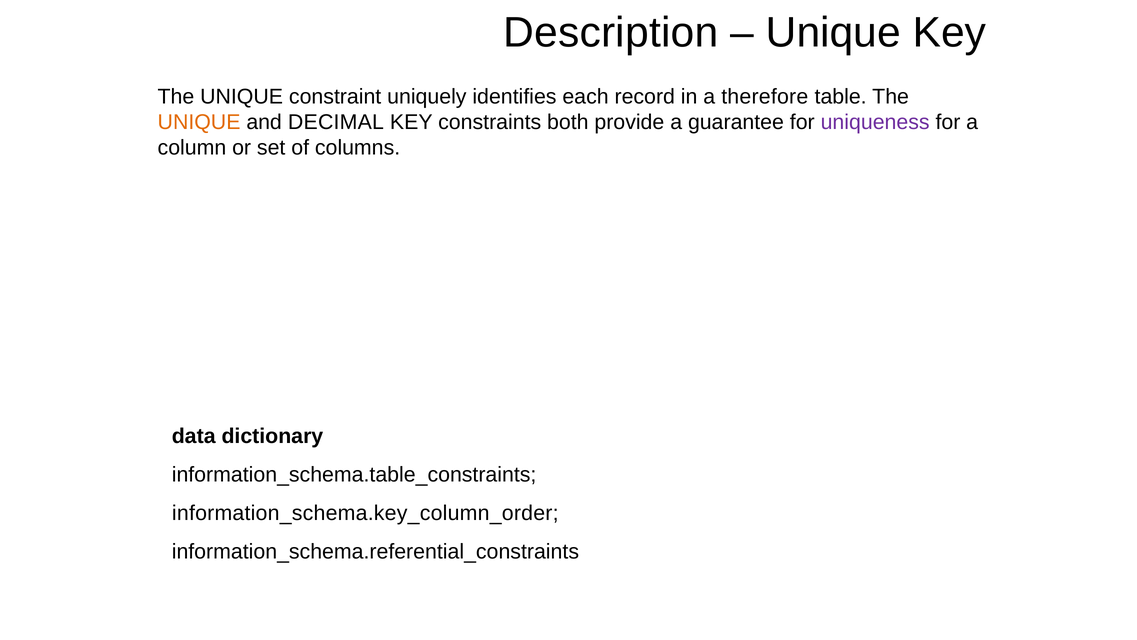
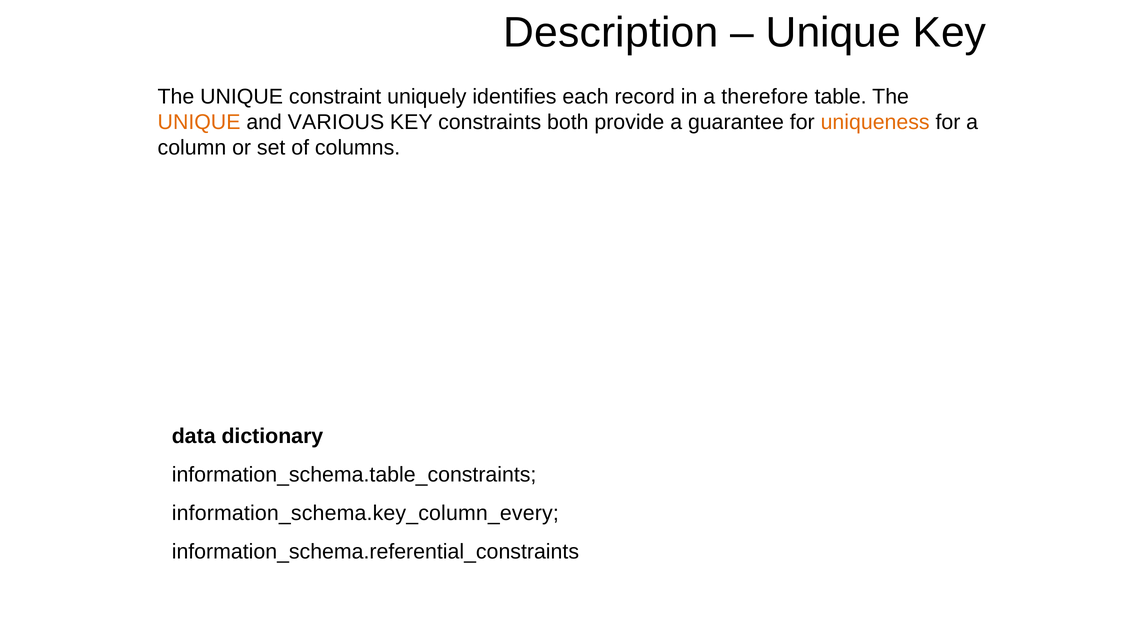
DECIMAL: DECIMAL -> VARIOUS (336, 122)
uniqueness colour: purple -> orange (875, 122)
information_schema.key_column_order: information_schema.key_column_order -> information_schema.key_column_every (365, 513)
